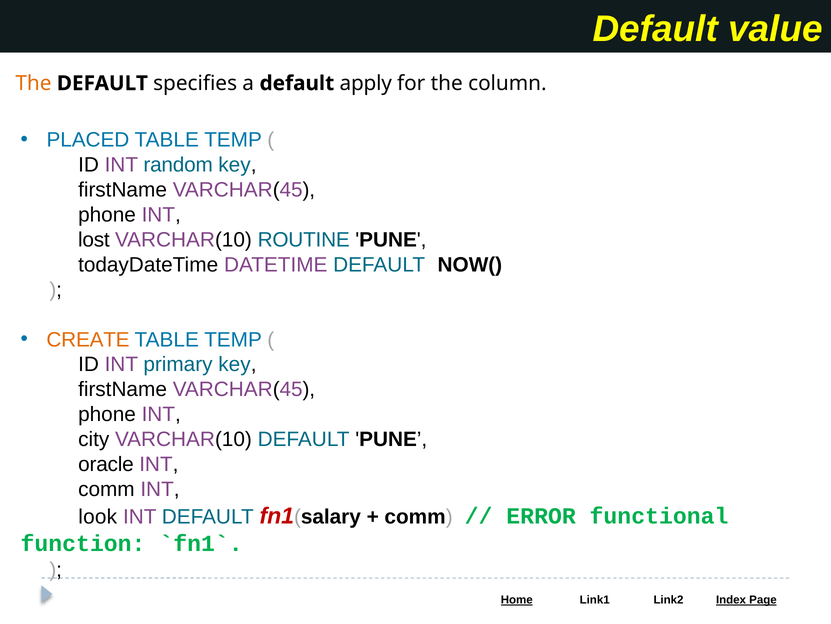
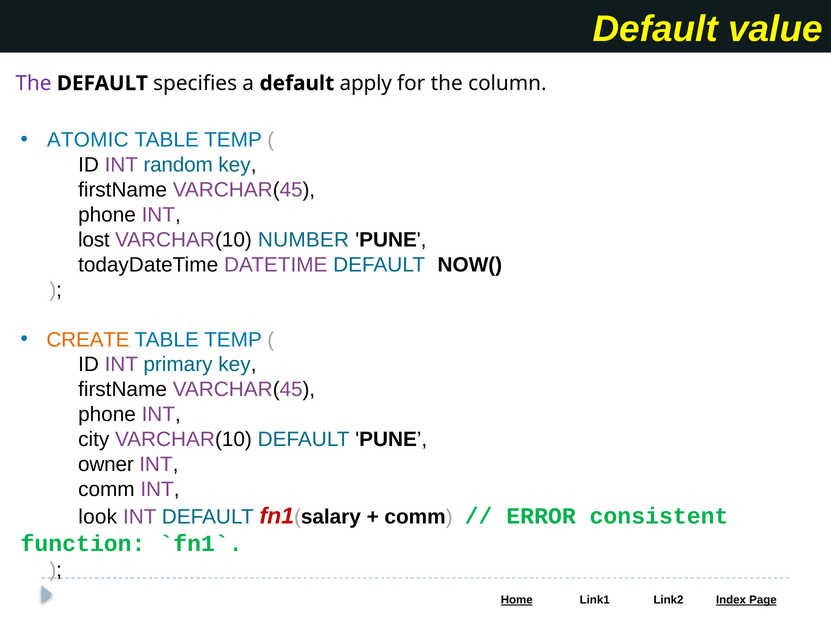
The colour: orange -> purple (33, 83)
PLACED: PLACED -> ATOMIC (88, 140)
ROUTINE: ROUTINE -> NUMBER (304, 240)
oracle: oracle -> owner (106, 464)
functional: functional -> consistent (659, 515)
